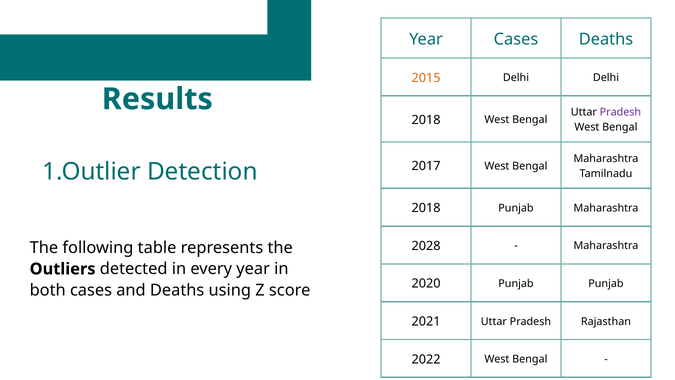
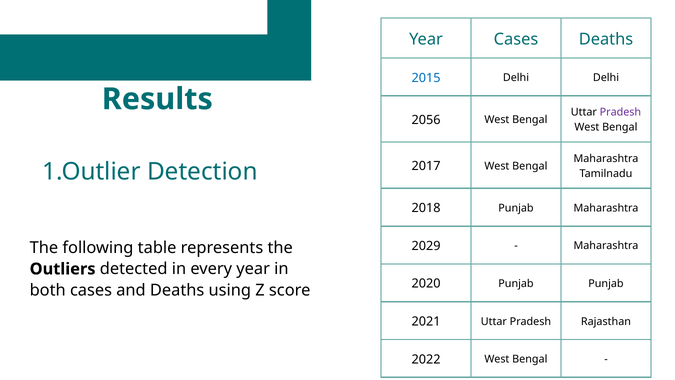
2015 colour: orange -> blue (426, 78)
2018: 2018 -> 2056 (426, 120)
2028: 2028 -> 2029 (426, 246)
